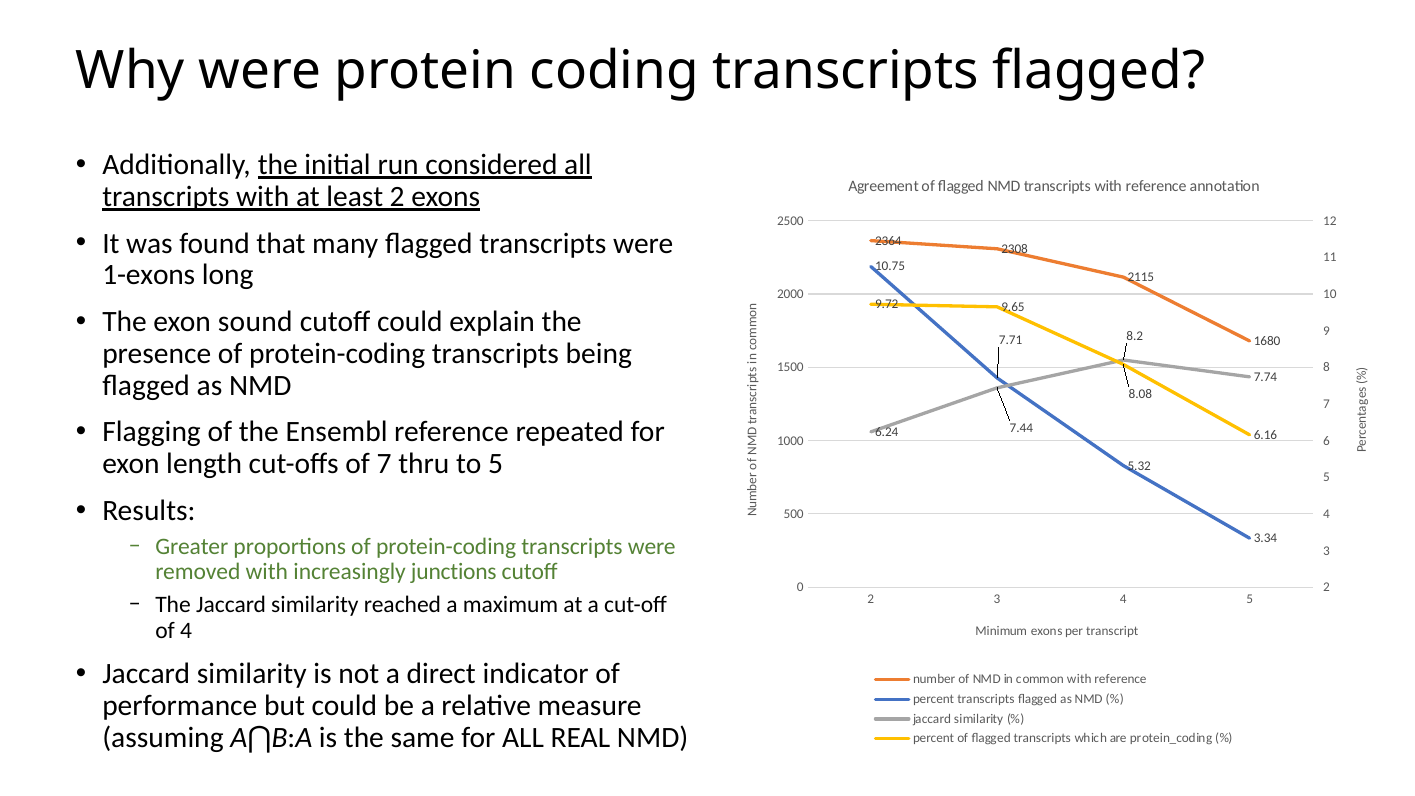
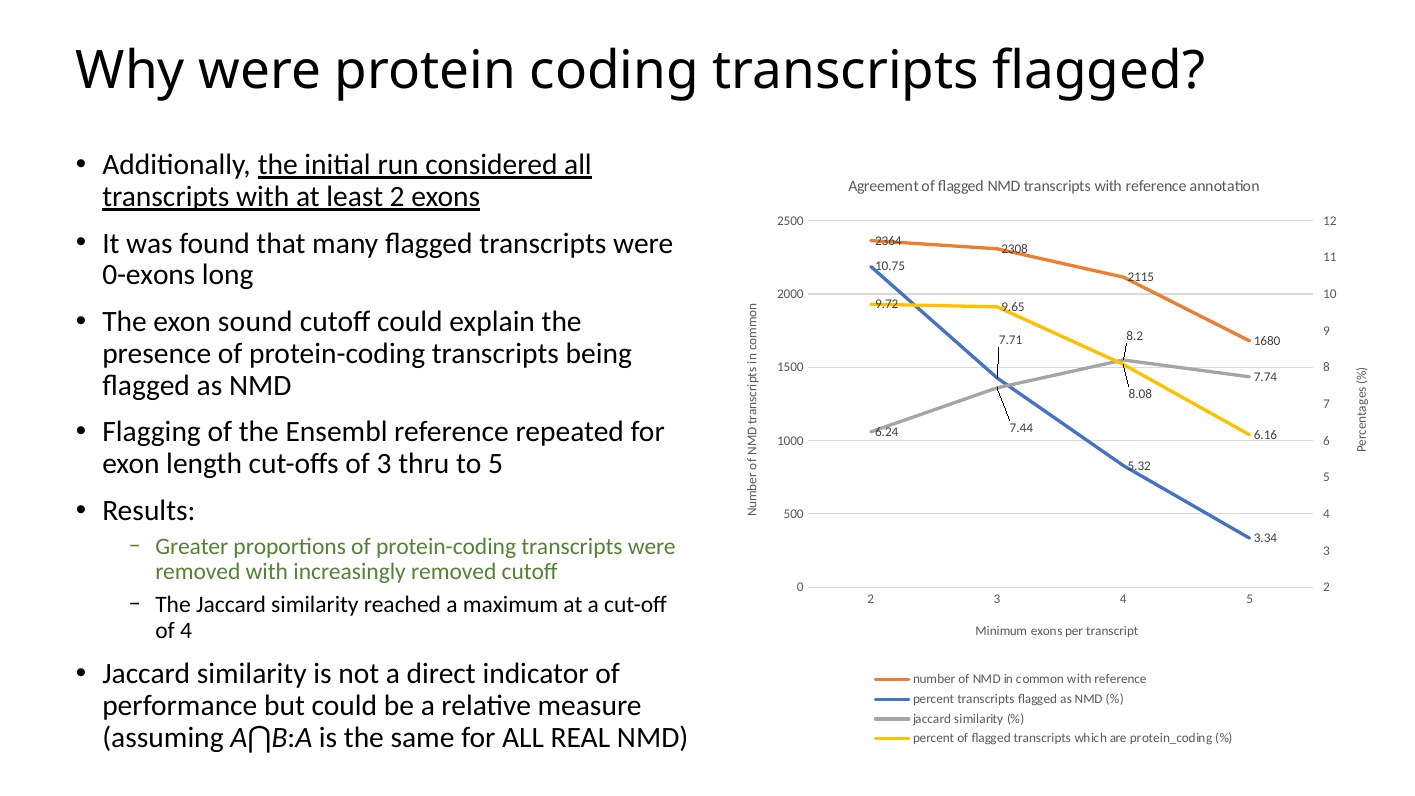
1-exons: 1-exons -> 0-exons (149, 275)
of 7: 7 -> 3 (384, 464)
increasingly junctions: junctions -> removed (454, 572)
